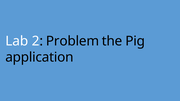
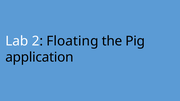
Problem: Problem -> Floating (72, 41)
